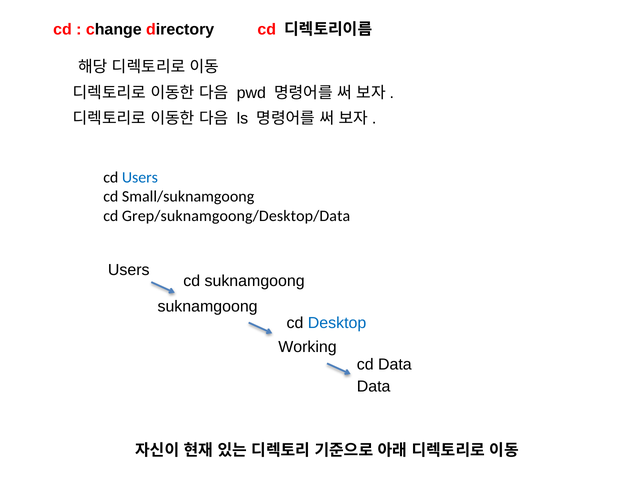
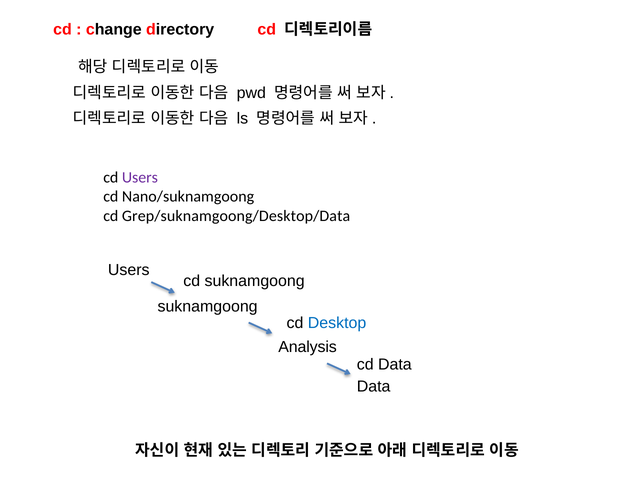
Users colour: blue -> purple (140, 178)
Small/suknamgoong: Small/suknamgoong -> Nano/suknamgoong (188, 197)
Working: Working -> Analysis (308, 348)
